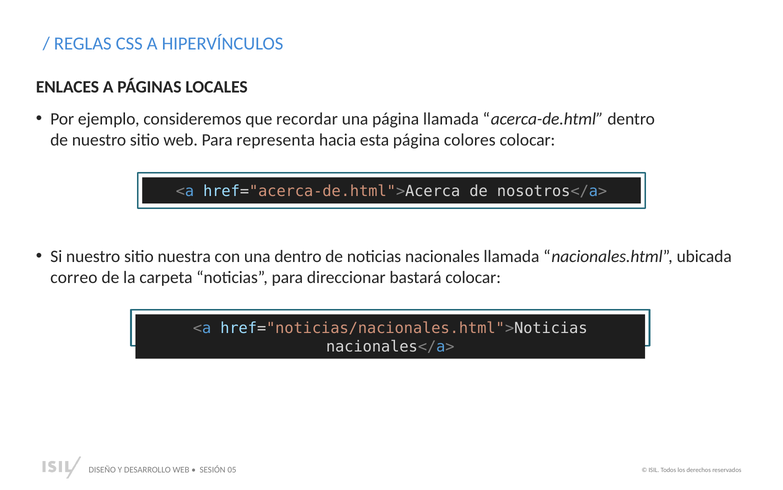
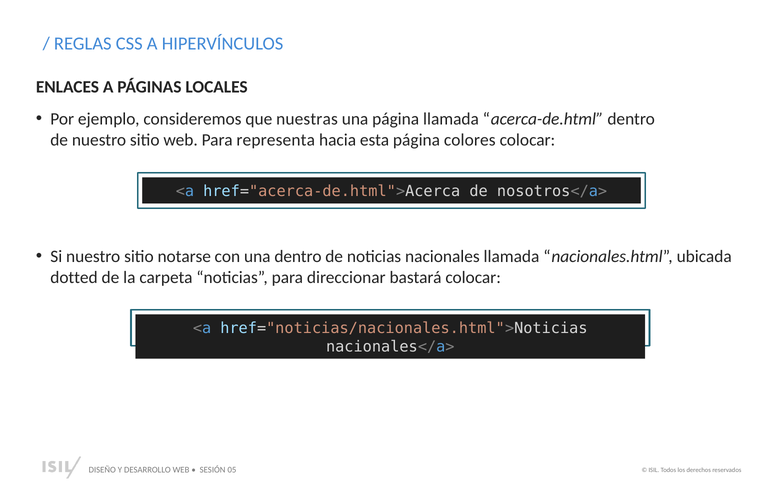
recordar: recordar -> nuestras (307, 119)
nuestra: nuestra -> notarse (184, 256)
correo: correo -> dotted (74, 277)
